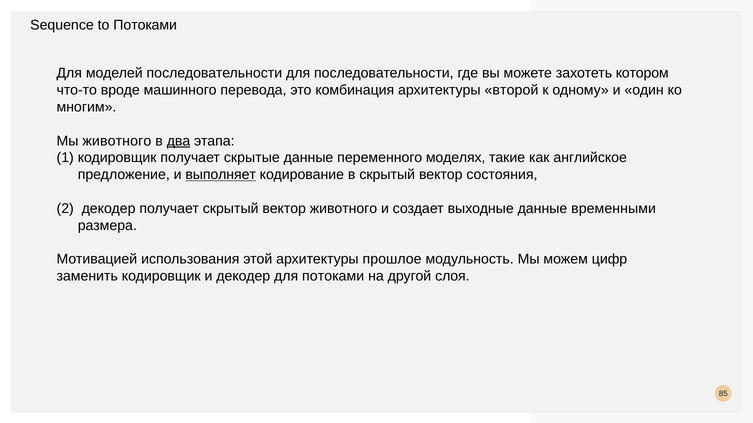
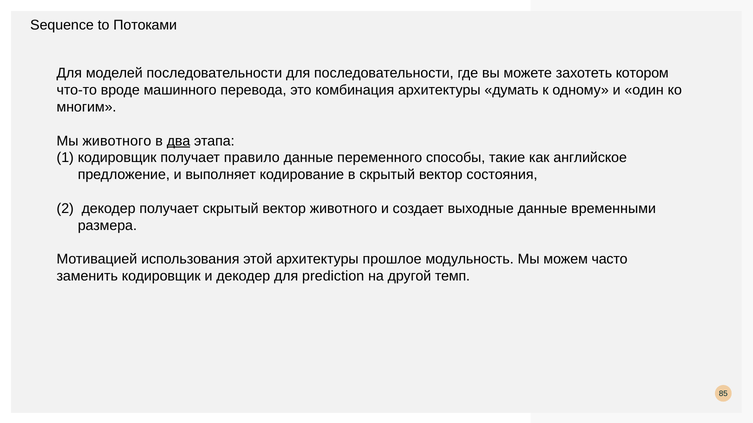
второй: второй -> думать (512, 90)
скрытые: скрытые -> правило (252, 158)
моделях: моделях -> способы (456, 158)
выполняет underline: present -> none (221, 175)
цифр: цифр -> часто (610, 260)
для потоками: потоками -> prediction (333, 277)
слоя: слоя -> темп (452, 277)
